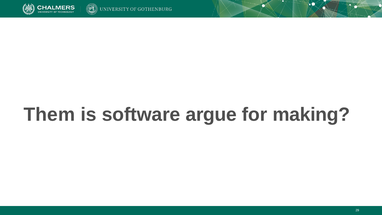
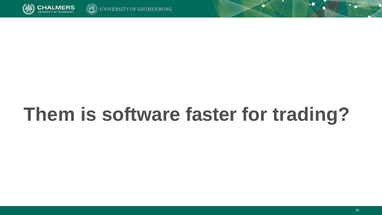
argue: argue -> faster (211, 115)
making: making -> trading (311, 115)
